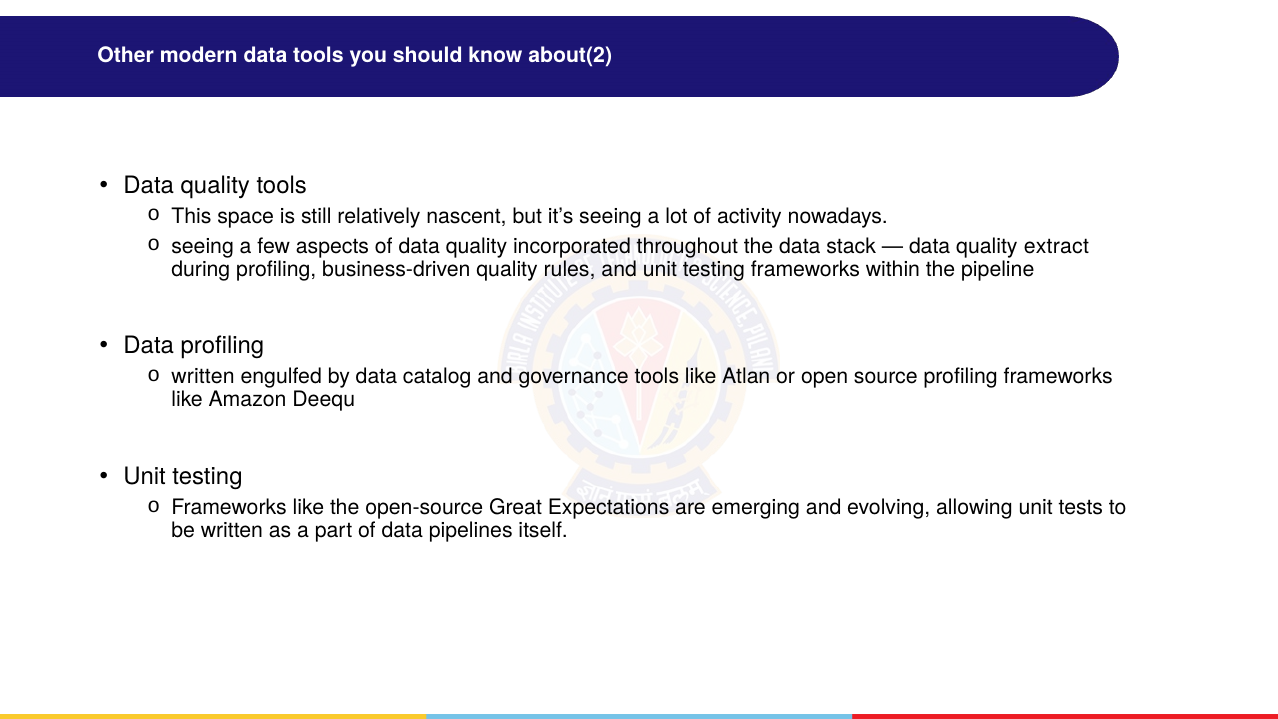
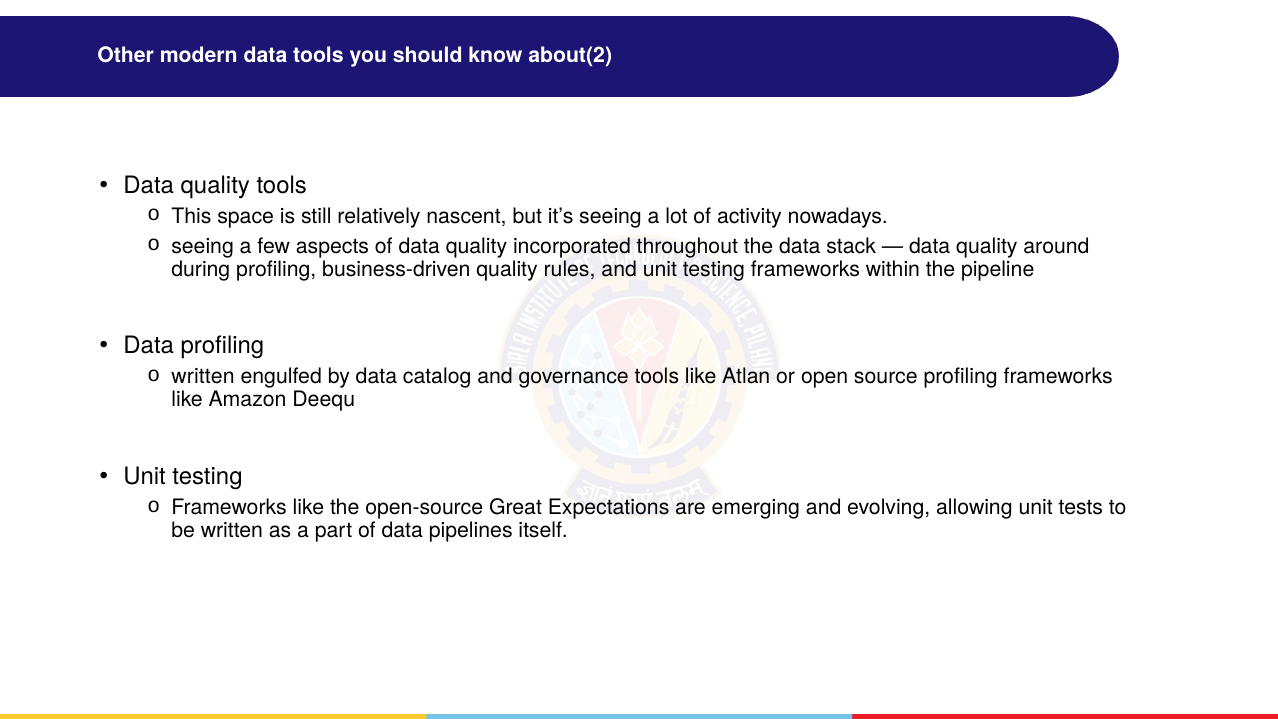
extract: extract -> around (1056, 246)
